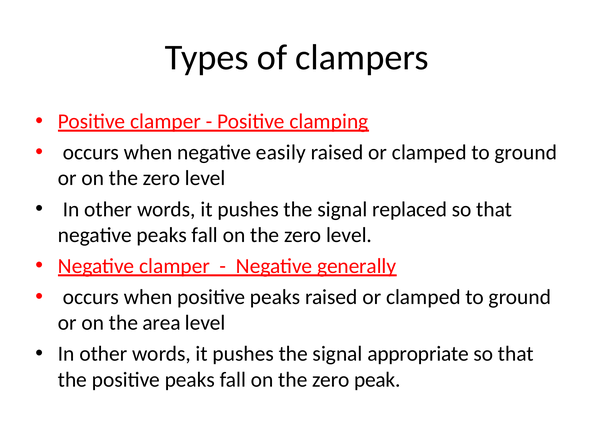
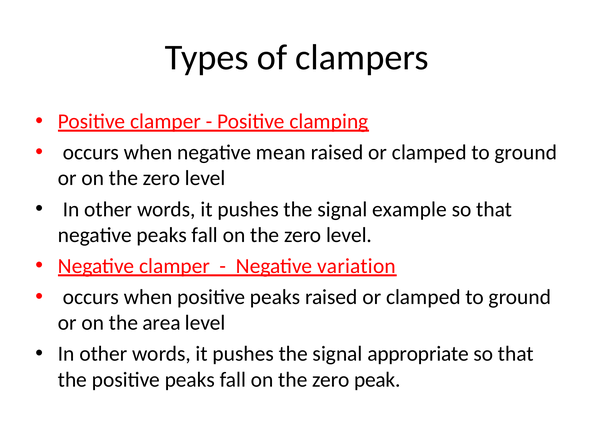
easily: easily -> mean (281, 152)
replaced: replaced -> example (409, 209)
generally: generally -> variation (356, 266)
